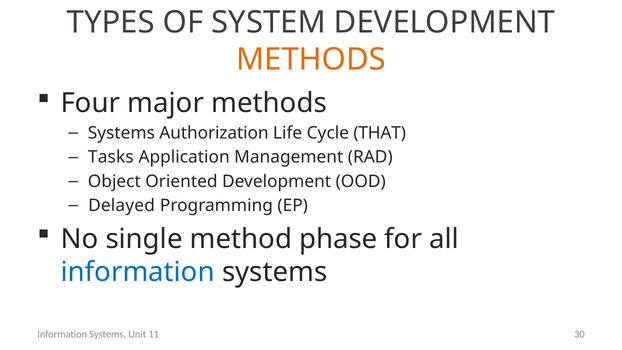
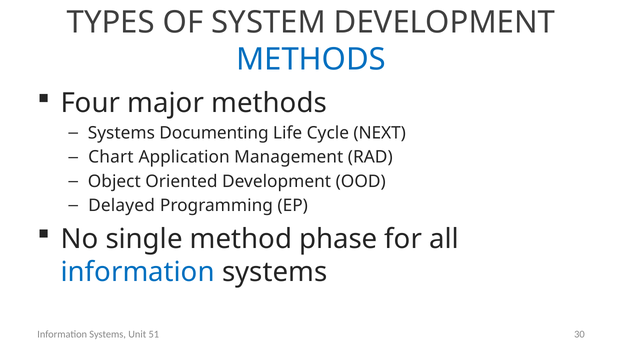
METHODS colour: orange -> blue (311, 60)
Authorization: Authorization -> Documenting (214, 133)
THAT: THAT -> NEXT (380, 133)
Tasks: Tasks -> Chart (111, 157)
11: 11 -> 51 (154, 334)
